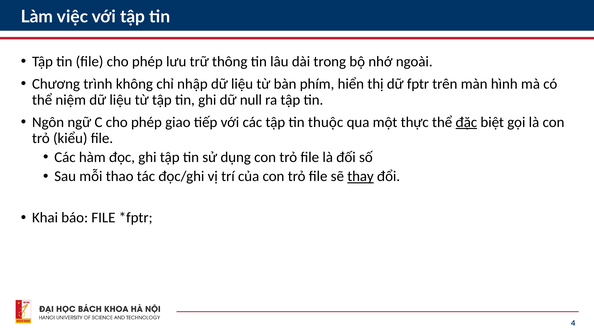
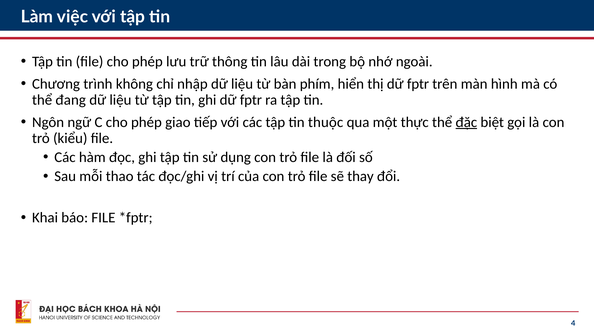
niệm: niệm -> đang (71, 100)
ghi dữ null: null -> fptr (251, 100)
thay underline: present -> none (360, 176)
